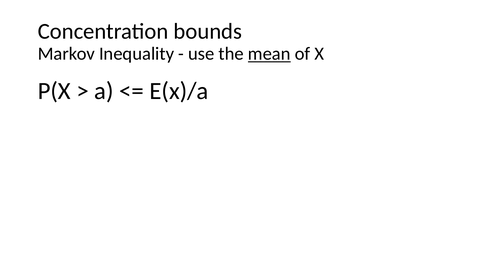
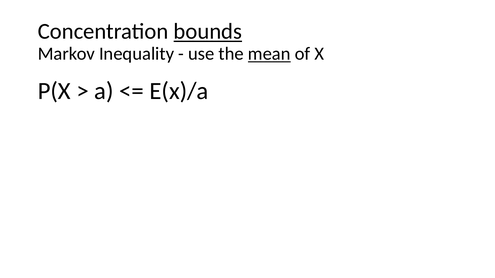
bounds underline: none -> present (208, 32)
